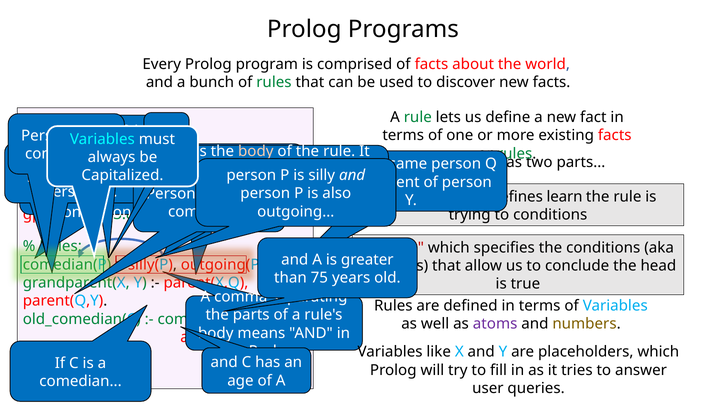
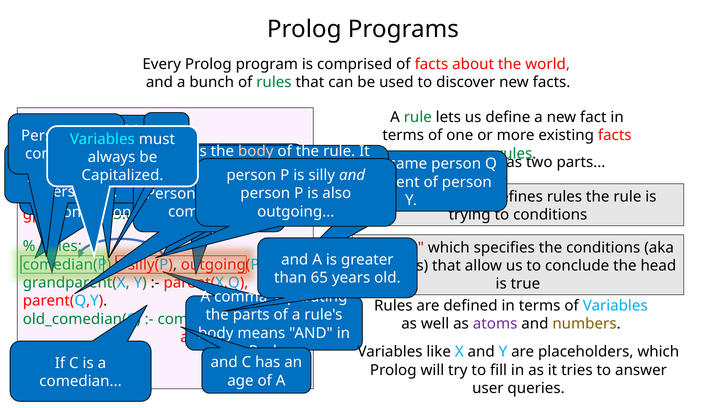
learn: learn -> rules (564, 197)
75: 75 -> 65 (319, 278)
